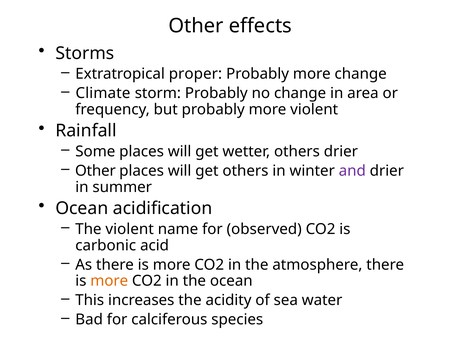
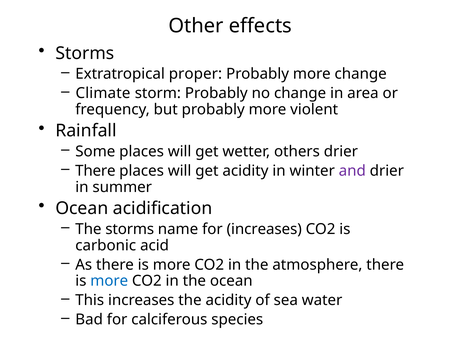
Other: Other -> There (95, 171)
get others: others -> acidity (245, 171)
The violent: violent -> storms (130, 229)
for observed: observed -> increases (264, 229)
more colour: orange -> blue (109, 281)
